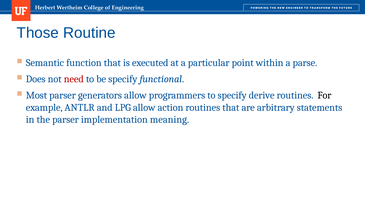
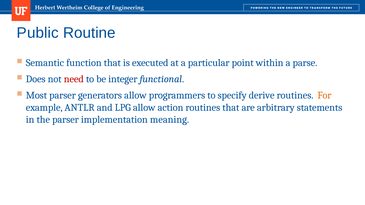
Those: Those -> Public (38, 33)
be specify: specify -> integer (123, 79)
For colour: black -> orange (324, 95)
